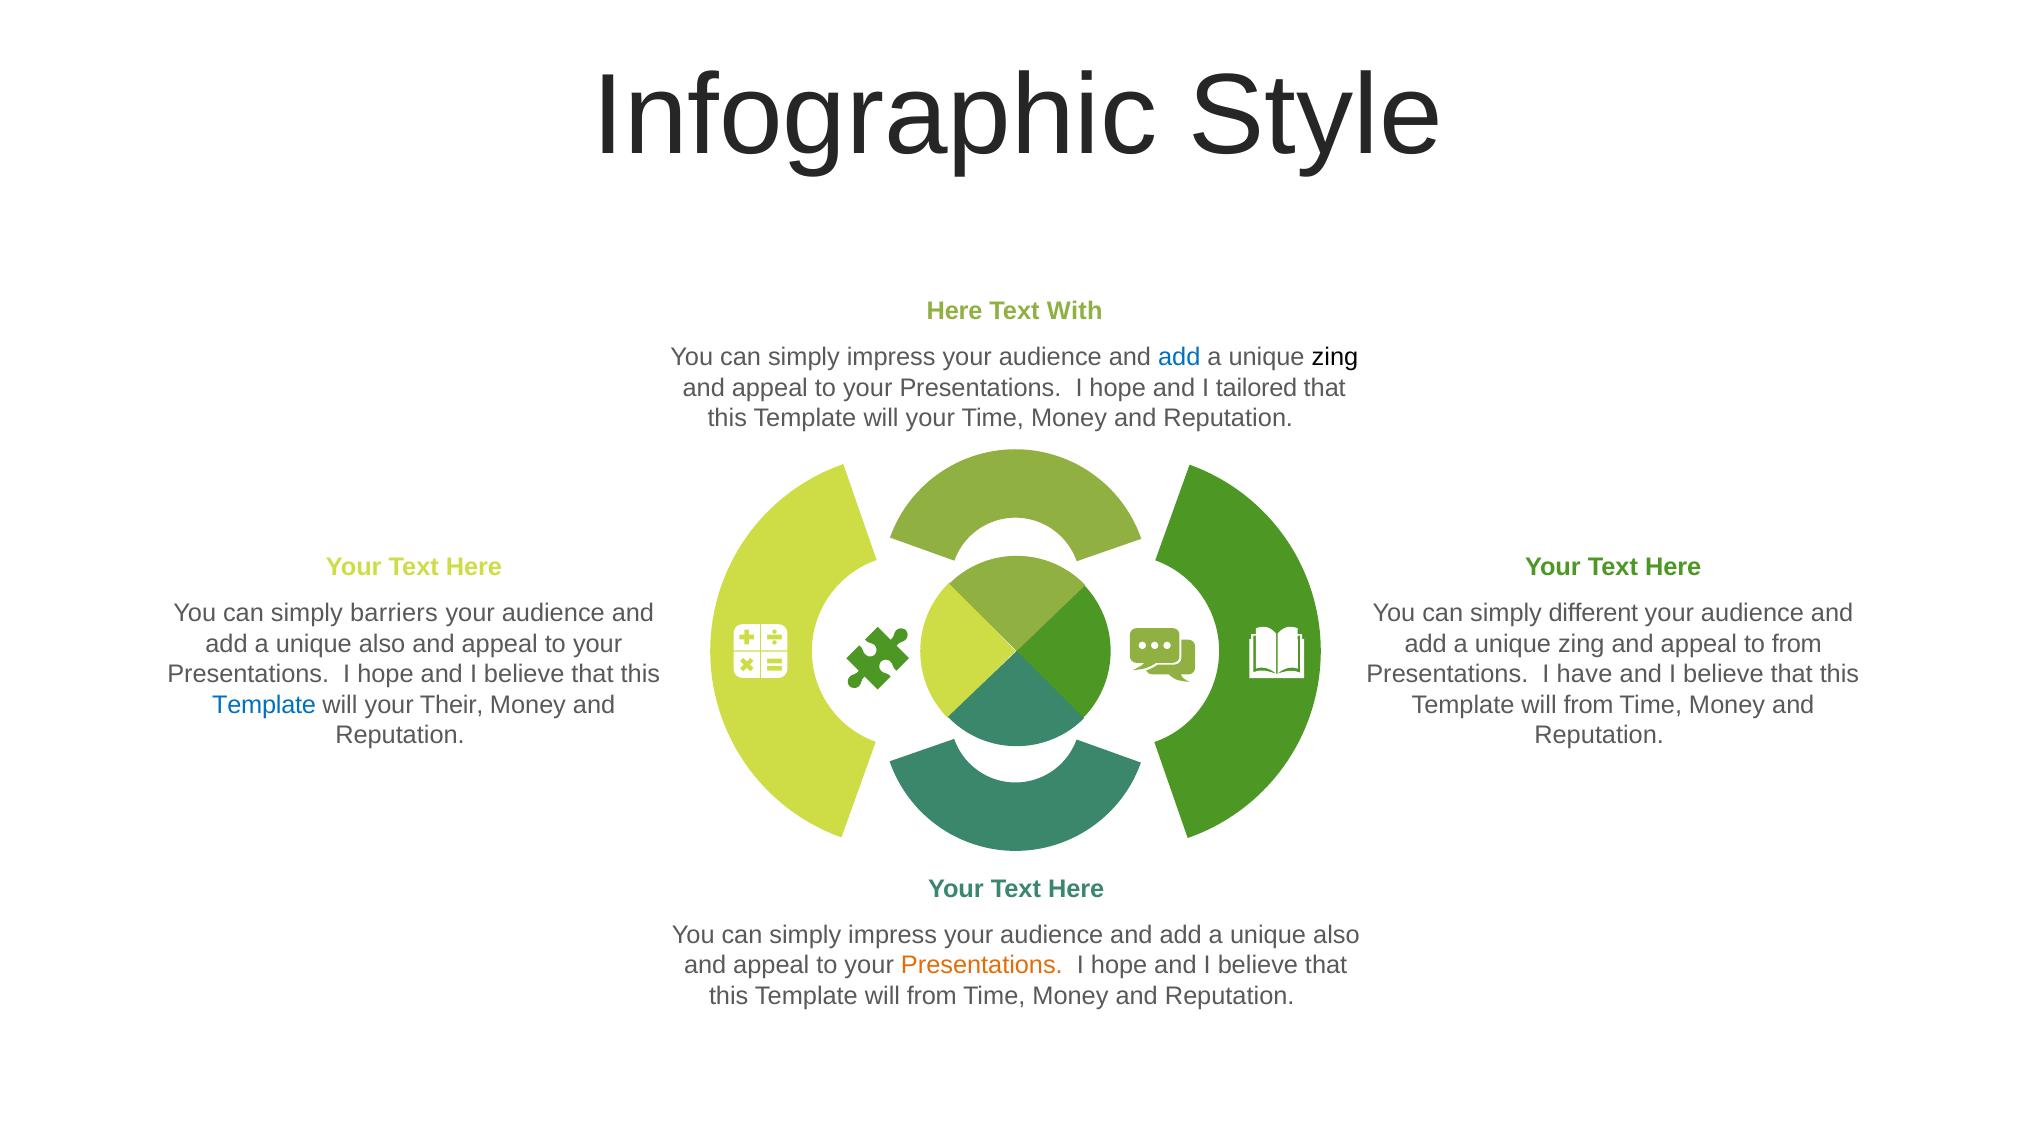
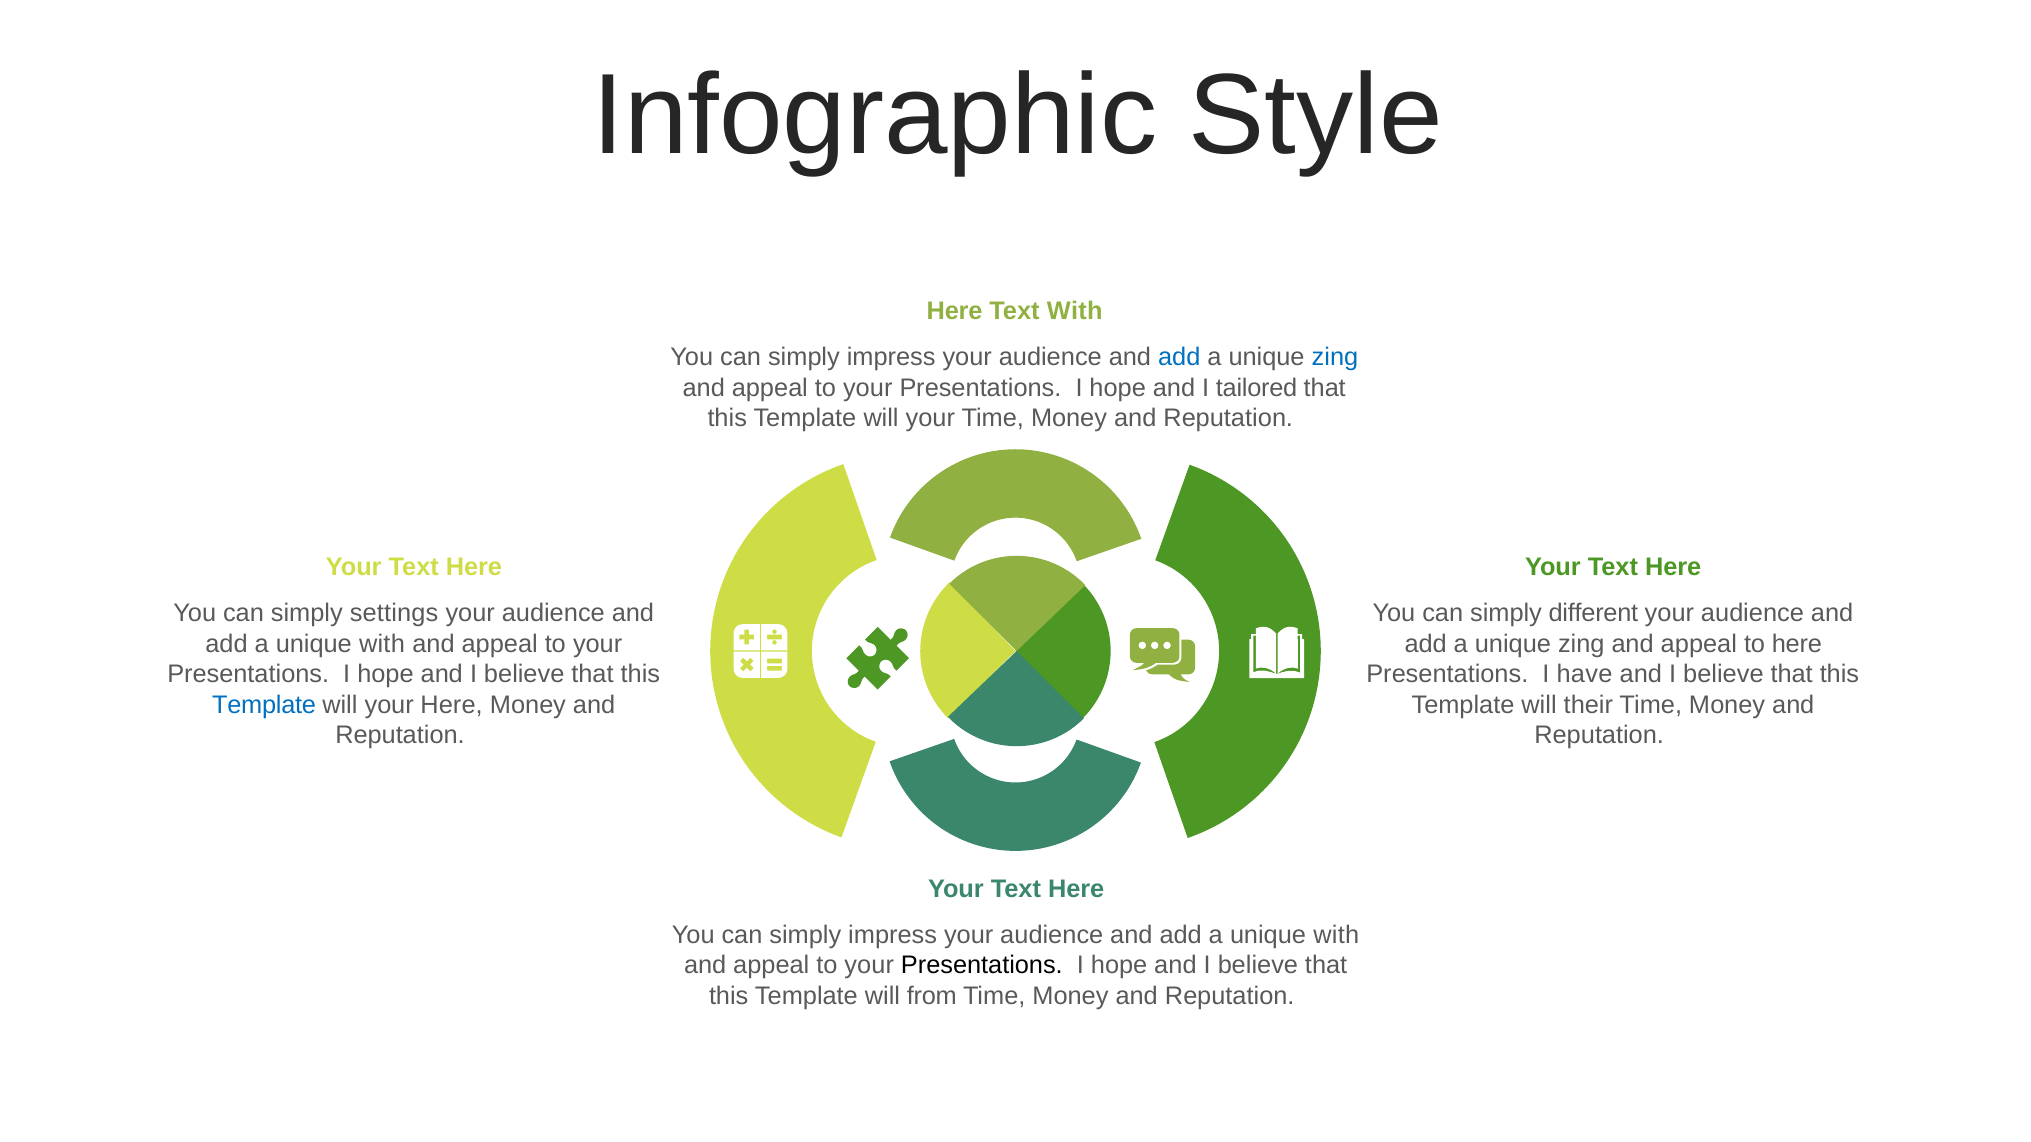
zing colour: black -> blue (1335, 358)
barriers: barriers -> settings (394, 614)
also: also -> with (382, 644)
to from: from -> here (1797, 644)
your Their: Their -> Here (452, 705)
from: from -> their (1588, 705)
also: also -> with (1336, 935)
Presentations colour: orange -> black (982, 966)
